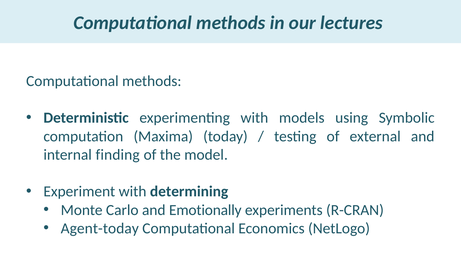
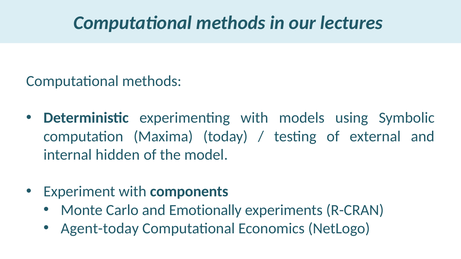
finding: finding -> hidden (118, 155)
determining: determining -> components (189, 192)
